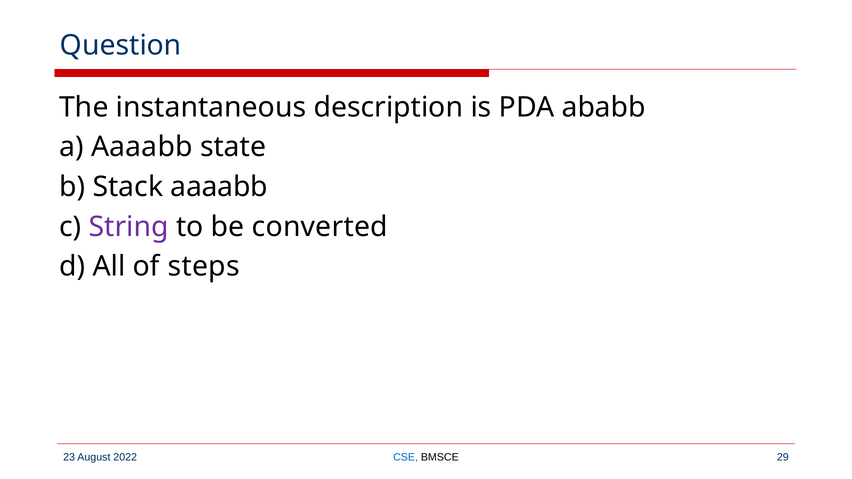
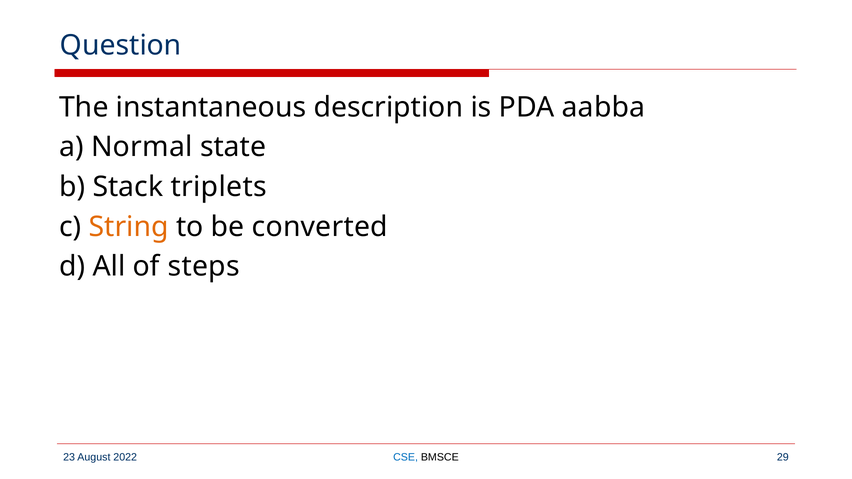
ababb: ababb -> aabba (604, 107)
a Aaaabb: Aaaabb -> Normal (142, 147)
Stack aaaabb: aaaabb -> triplets (219, 187)
String colour: purple -> orange (129, 227)
